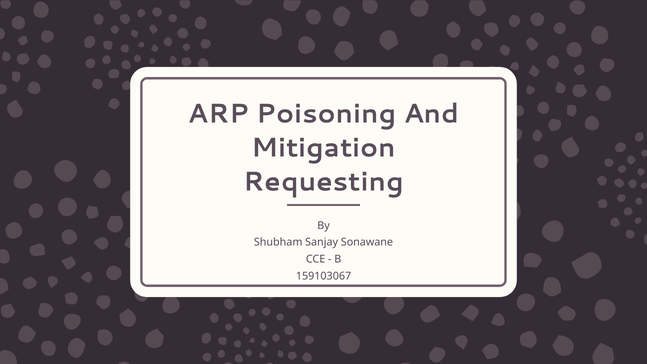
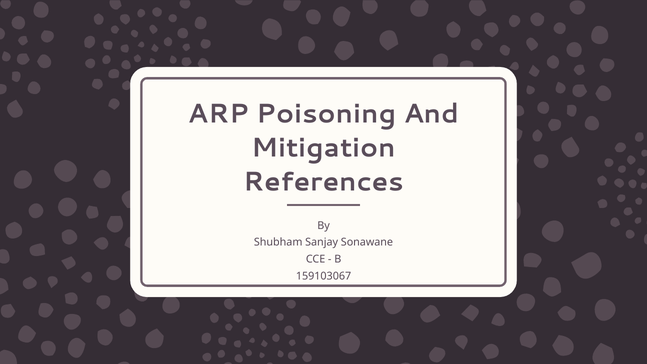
Requesting: Requesting -> References (324, 182)
